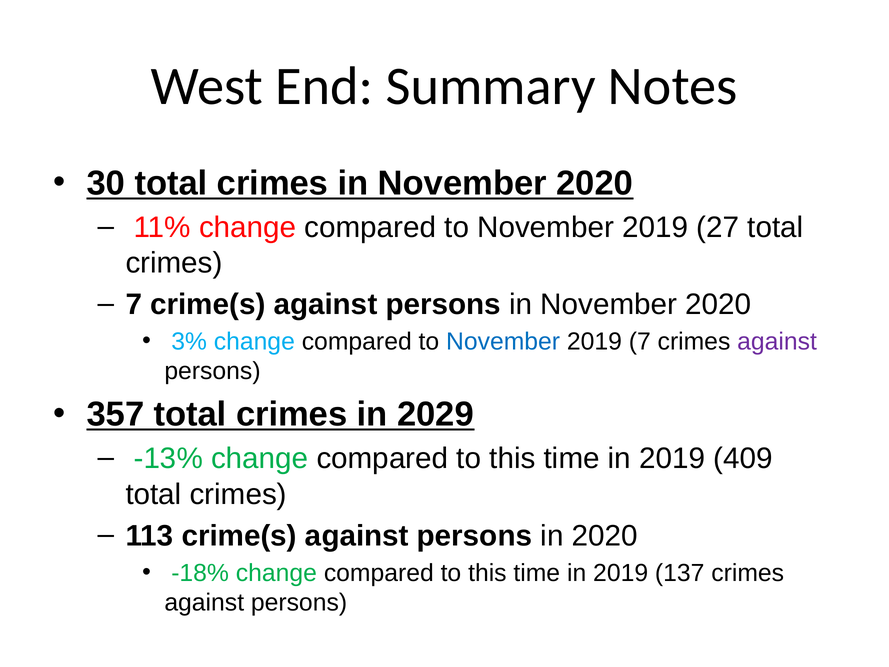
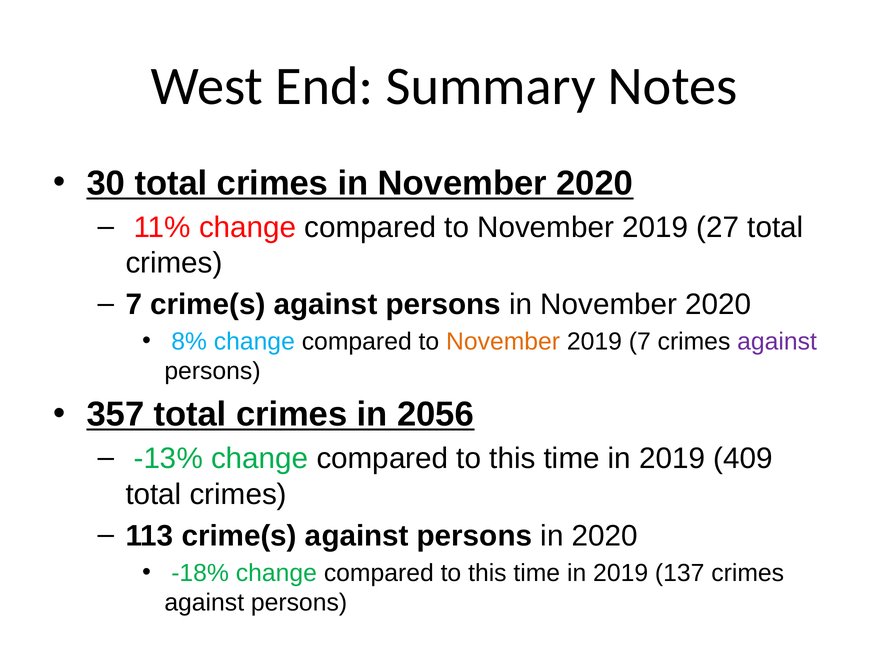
3%: 3% -> 8% (189, 342)
November colour: blue -> orange (503, 342)
2029: 2029 -> 2056 (435, 414)
